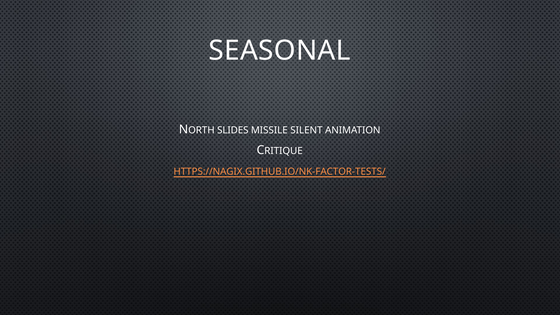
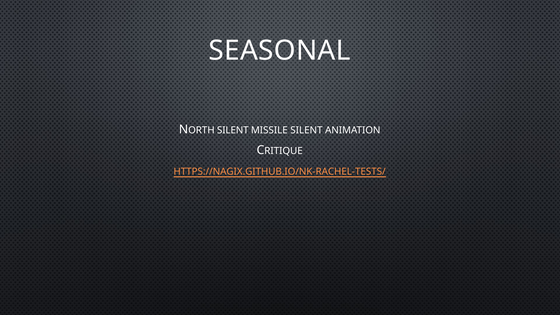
SLIDES: SLIDES -> SILENT (233, 130)
HTTPS://NAGIX.GITHUB.IO/NK-FACTOR-TESTS/: HTTPS://NAGIX.GITHUB.IO/NK-FACTOR-TESTS/ -> HTTPS://NAGIX.GITHUB.IO/NK-RACHEL-TESTS/ (280, 172)
